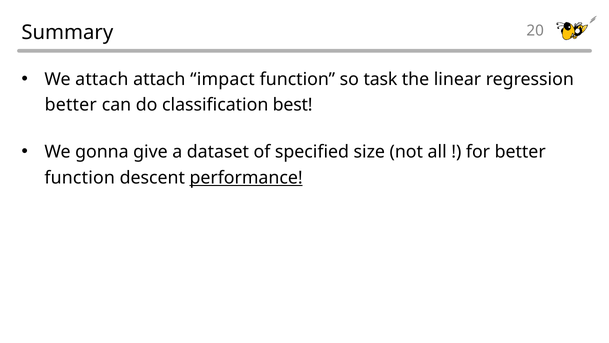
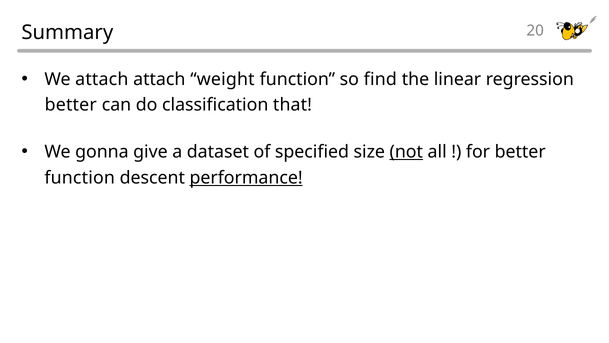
impact: impact -> weight (222, 79)
task: task -> find (380, 79)
best: best -> that (292, 105)
not underline: none -> present (406, 152)
